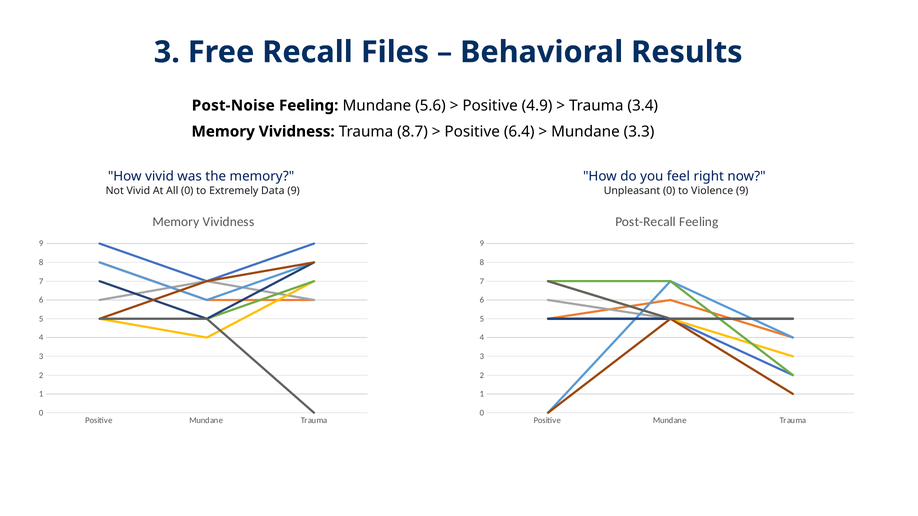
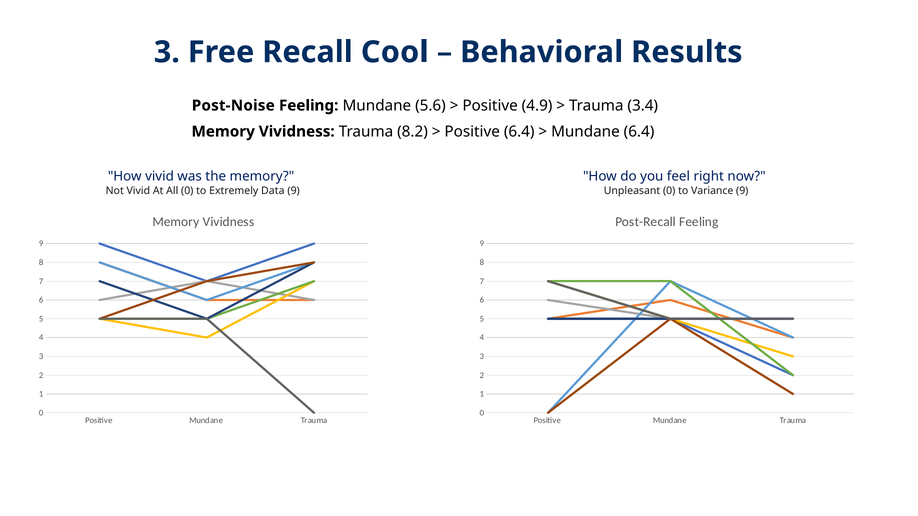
Files: Files -> Cool (395, 52)
8.7: 8.7 -> 8.2 (413, 132)
Mundane 3.3: 3.3 -> 6.4 (639, 132)
Violence: Violence -> Variance (712, 191)
